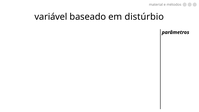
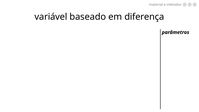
distúrbio: distúrbio -> diferença (144, 17)
